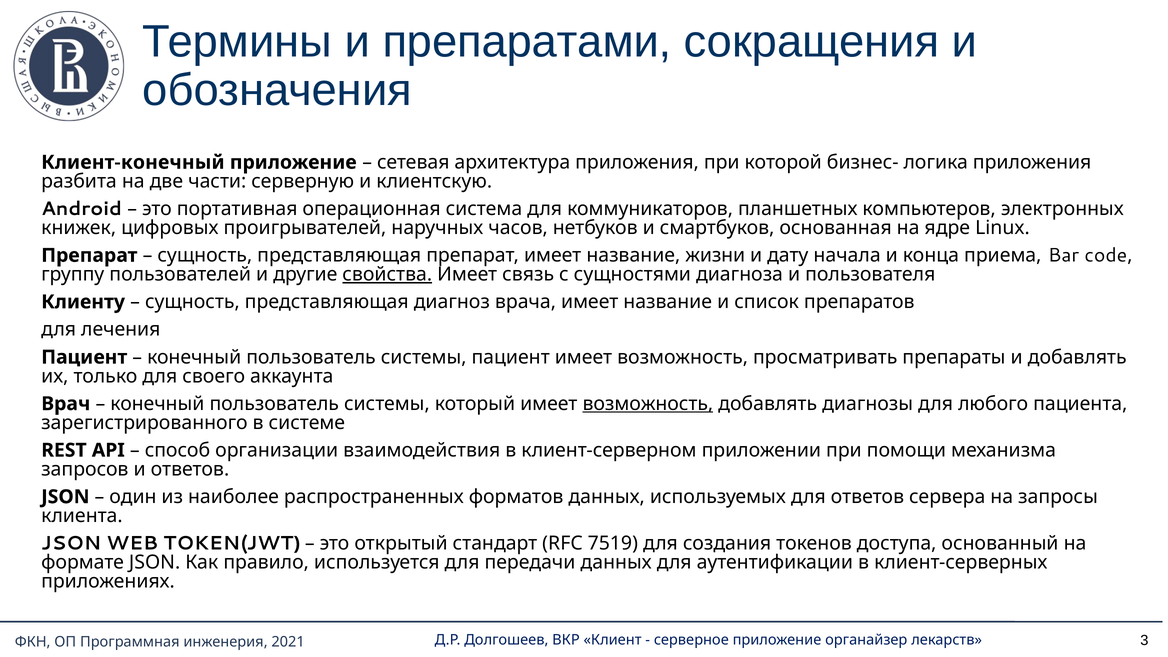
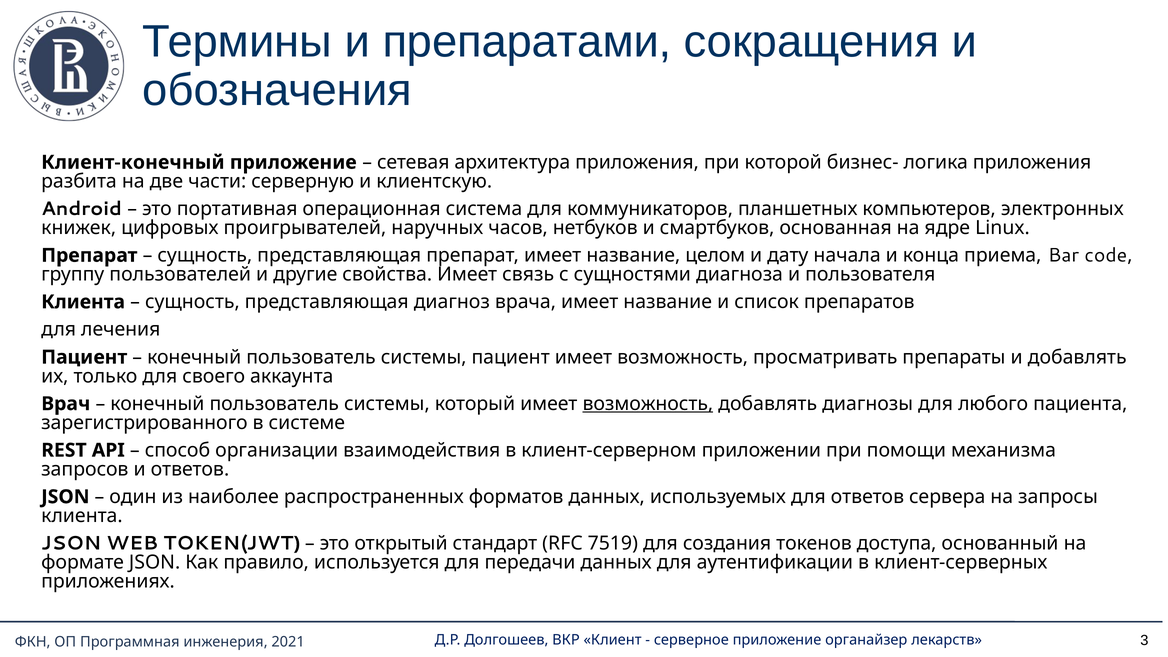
жизни: жизни -> целом (715, 255)
свойства underline: present -> none (387, 274)
Клиенту: Клиенту -> Клиента (83, 302)
